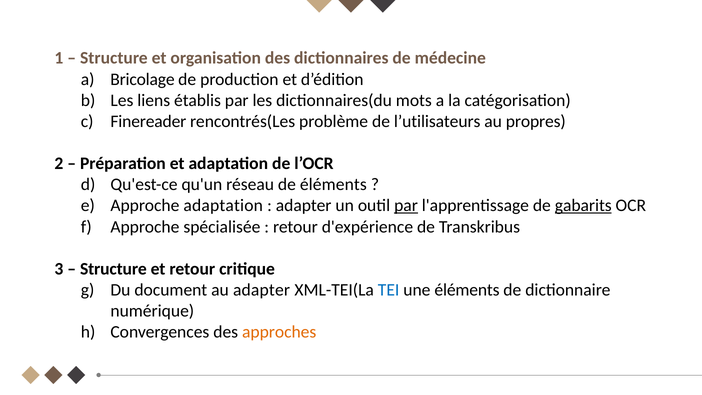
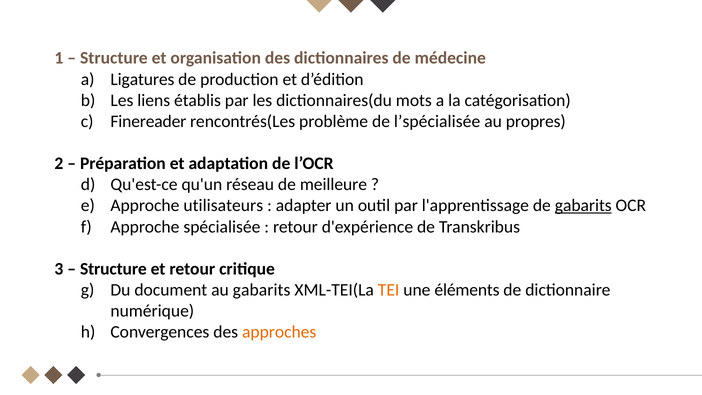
Bricolage: Bricolage -> Ligatures (142, 79)
l’utilisateurs: l’utilisateurs -> l’spécialisée (437, 121)
de éléments: éléments -> meilleure (333, 185)
Approche adaptation: adaptation -> utilisateurs (223, 206)
par underline: present -> none (406, 206)
au adapter: adapter -> gabarits (262, 290)
TEI colour: blue -> orange (389, 290)
